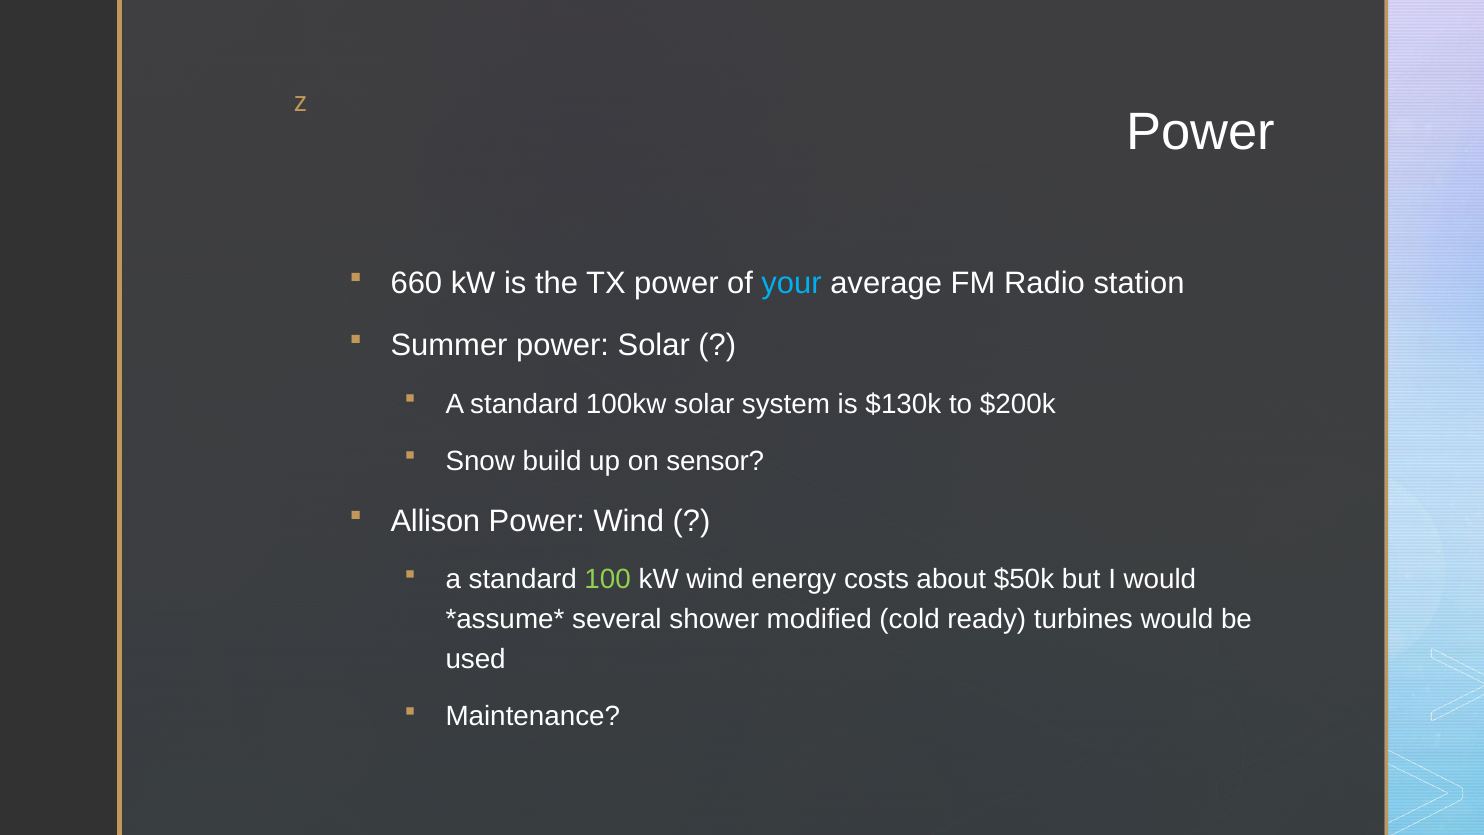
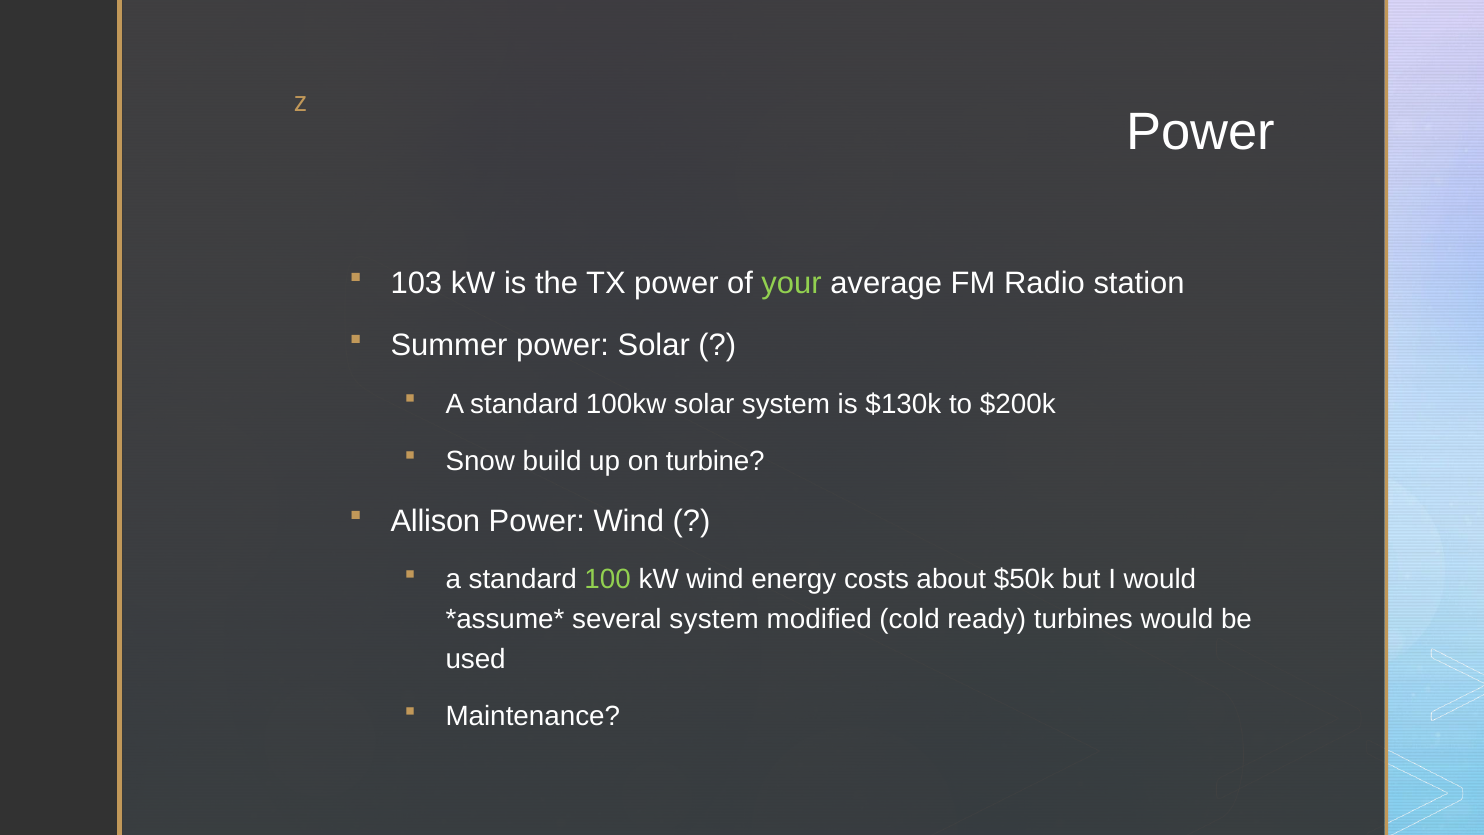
660: 660 -> 103 (416, 283)
your colour: light blue -> light green (792, 283)
sensor: sensor -> turbine (715, 461)
several shower: shower -> system (714, 619)
